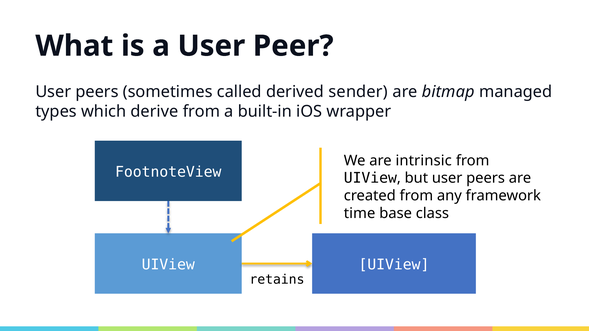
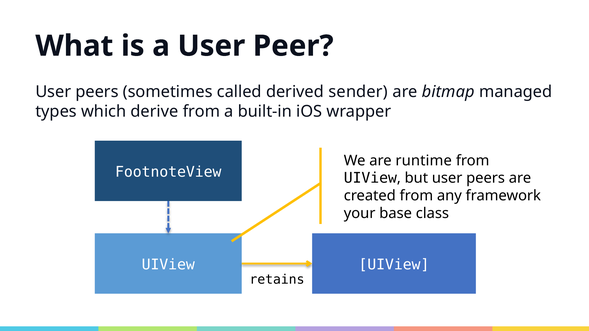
intrinsic: intrinsic -> runtime (424, 161)
time: time -> your (360, 214)
